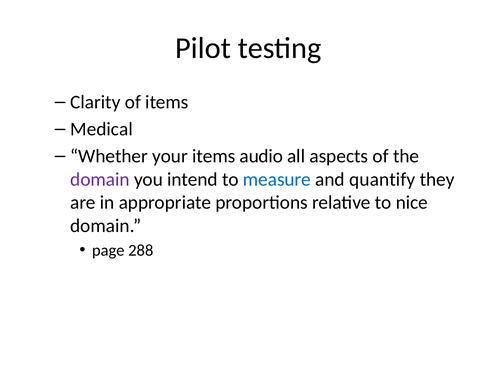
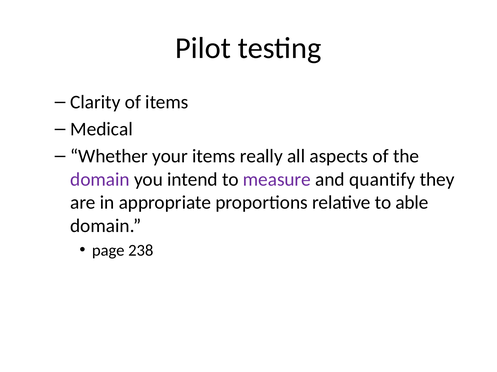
audio: audio -> really (261, 157)
measure colour: blue -> purple (277, 180)
nice: nice -> able (412, 203)
288: 288 -> 238 (141, 251)
